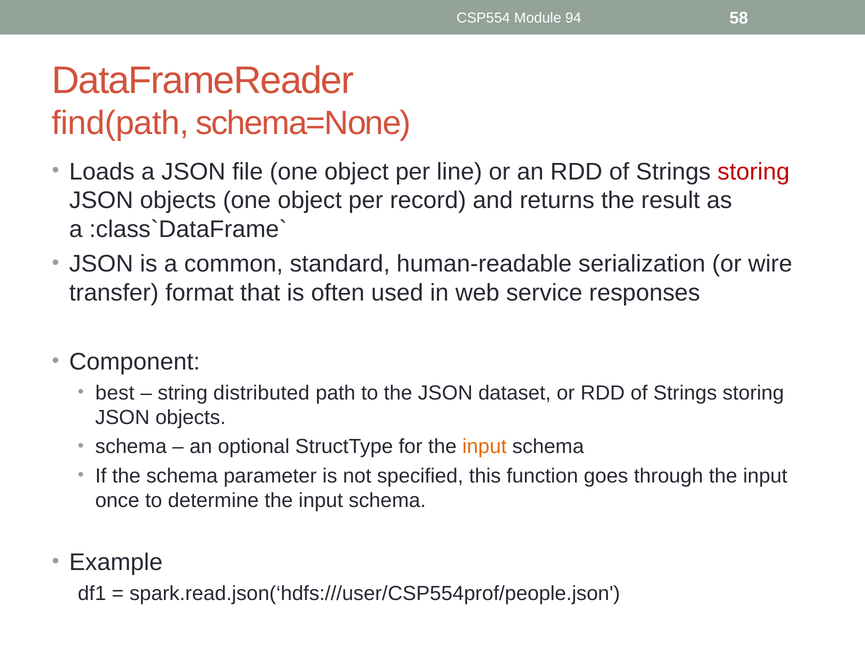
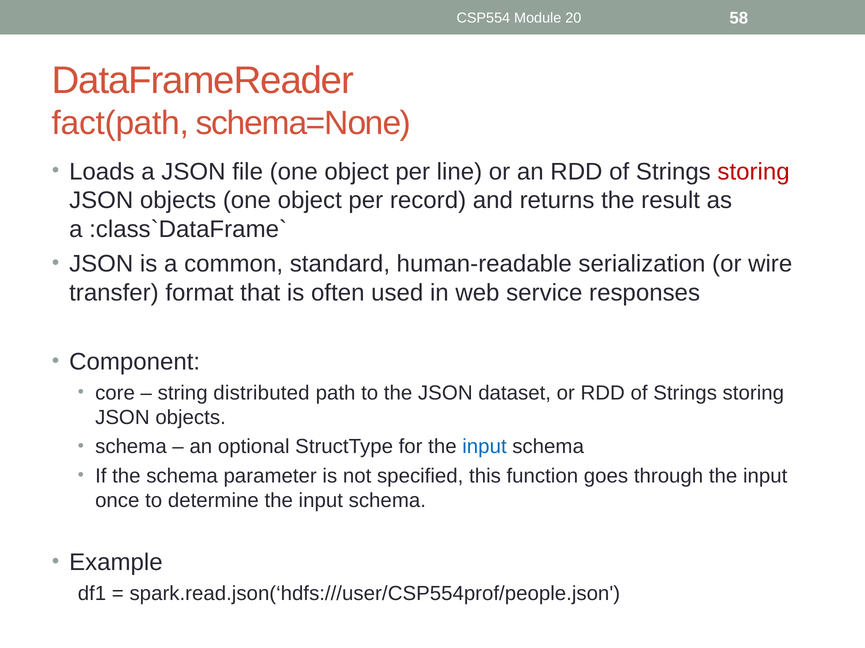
94: 94 -> 20 (573, 18)
find(path: find(path -> fact(path (120, 123)
best: best -> core (115, 393)
input colour: orange -> blue (484, 447)
